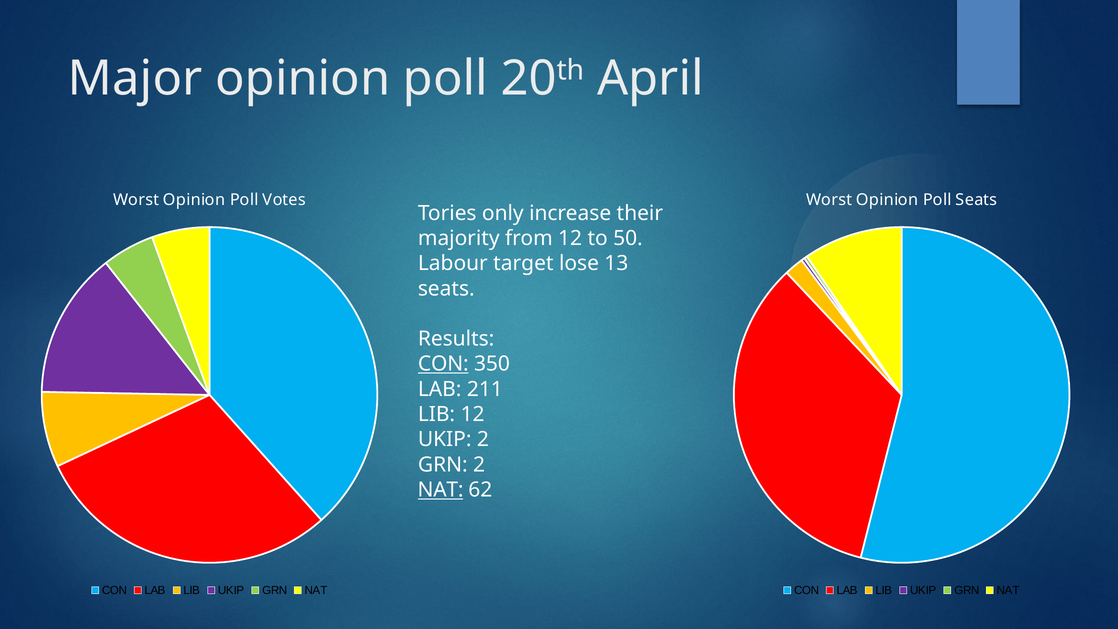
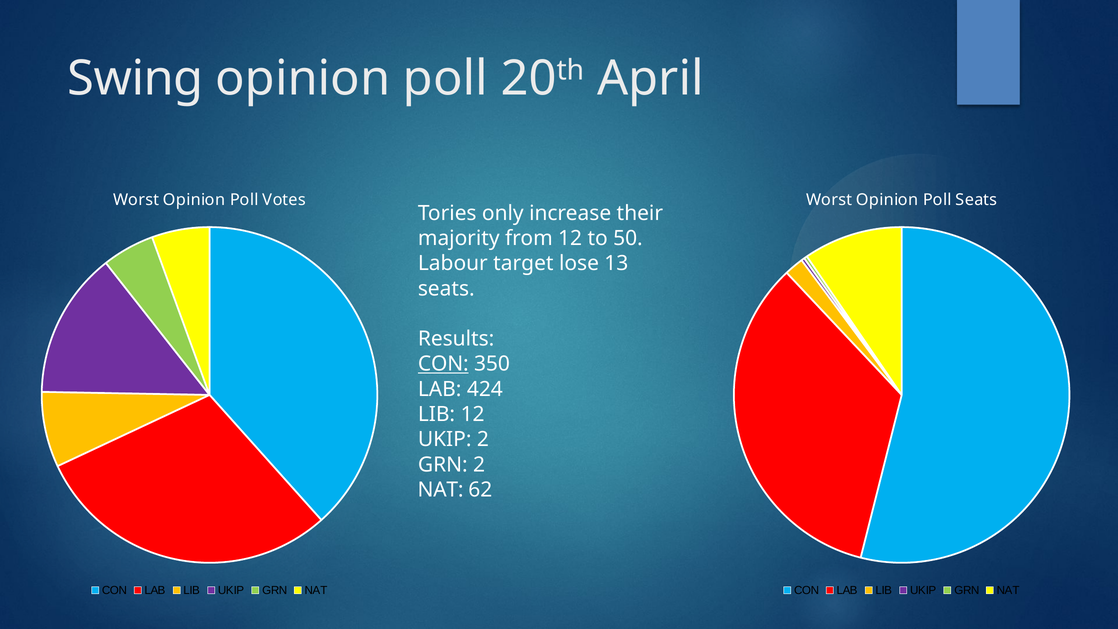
Major: Major -> Swing (135, 78)
211: 211 -> 424 (485, 389)
NAT underline: present -> none (441, 490)
